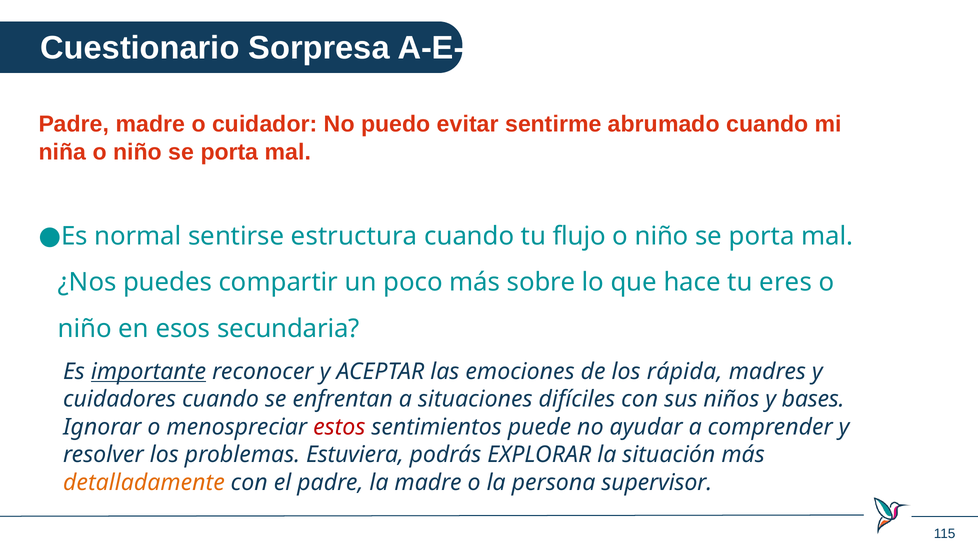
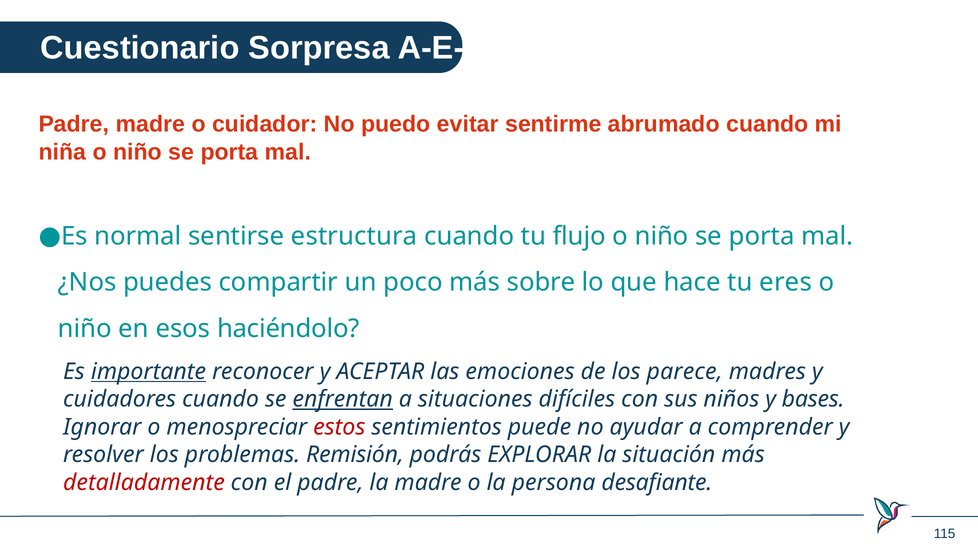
secundaria: secundaria -> haciéndolo (288, 329)
rápida: rápida -> parece (685, 372)
enfrentan underline: none -> present (343, 399)
Estuviera: Estuviera -> Remisión (355, 455)
detalladamente colour: orange -> red (144, 483)
supervisor: supervisor -> desafiante (657, 483)
